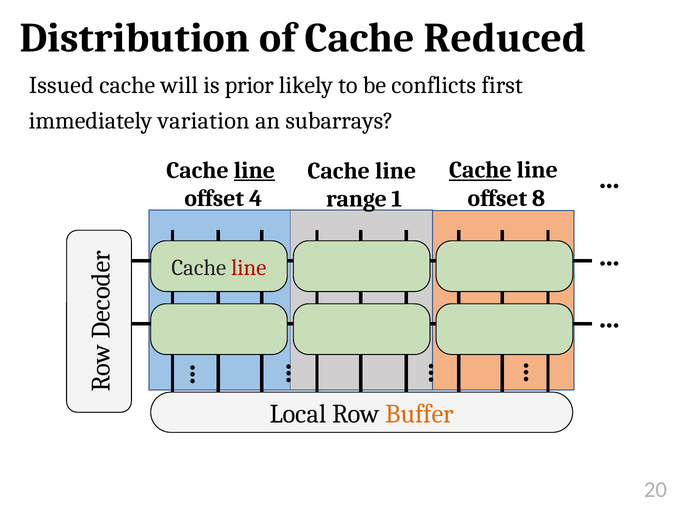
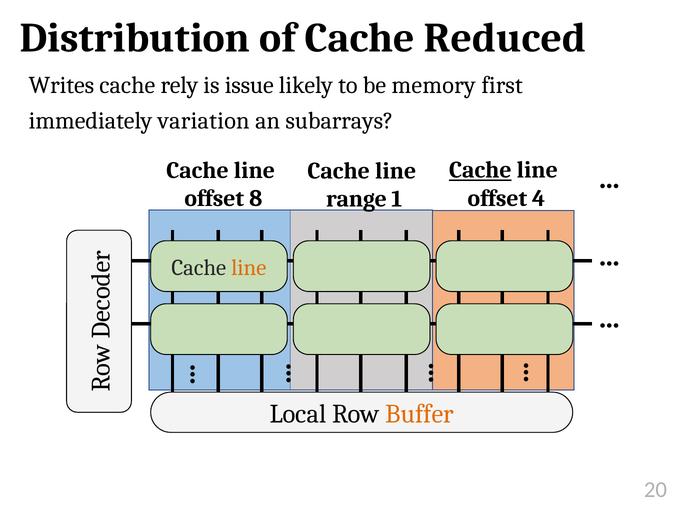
Issued: Issued -> Writes (61, 85)
will: will -> rely (179, 85)
prior: prior -> issue (249, 85)
conflicts: conflicts -> memory (434, 85)
line underline: present -> none (254, 170)
8: 8 -> 4 (539, 198)
4: 4 -> 8 (256, 199)
line colour: red -> orange (249, 268)
